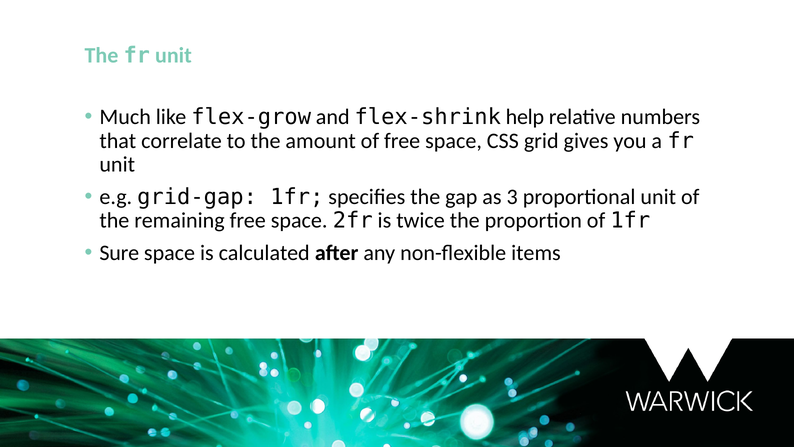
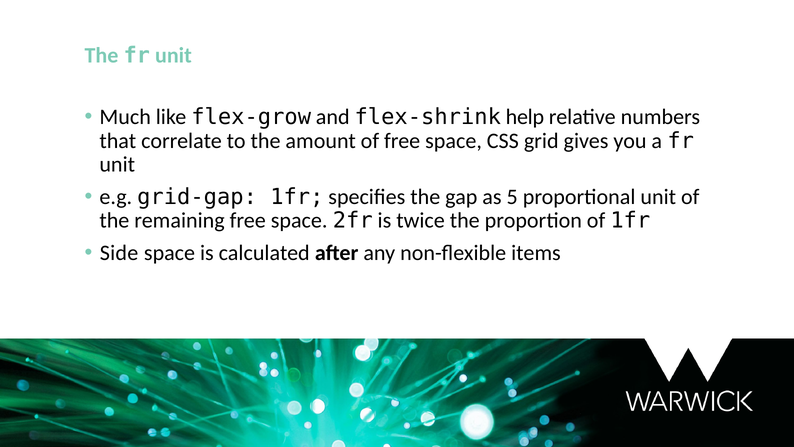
3: 3 -> 5 (512, 197)
Sure: Sure -> Side (119, 253)
